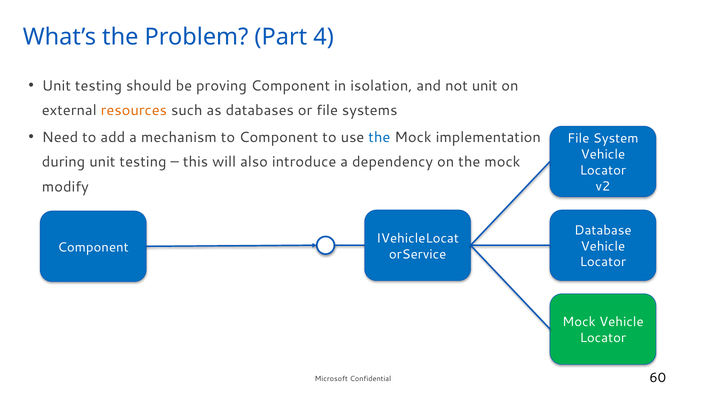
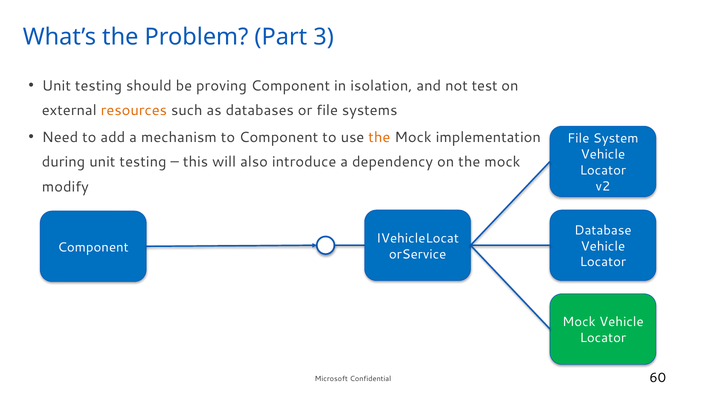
4: 4 -> 3 (324, 37)
not unit: unit -> test (485, 86)
the colour: blue -> orange (379, 137)
